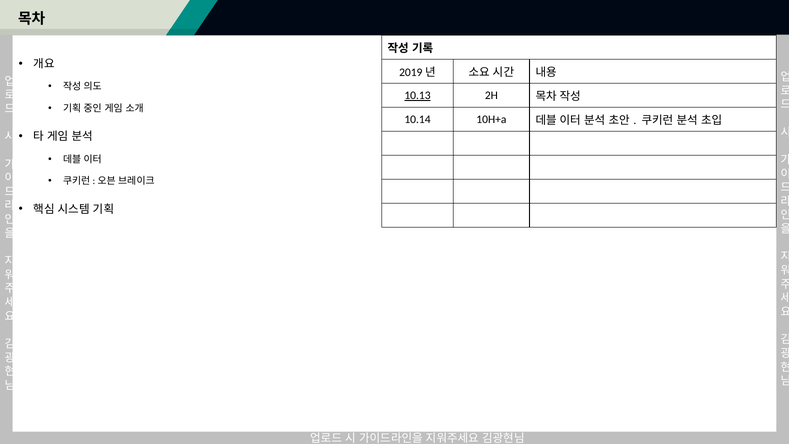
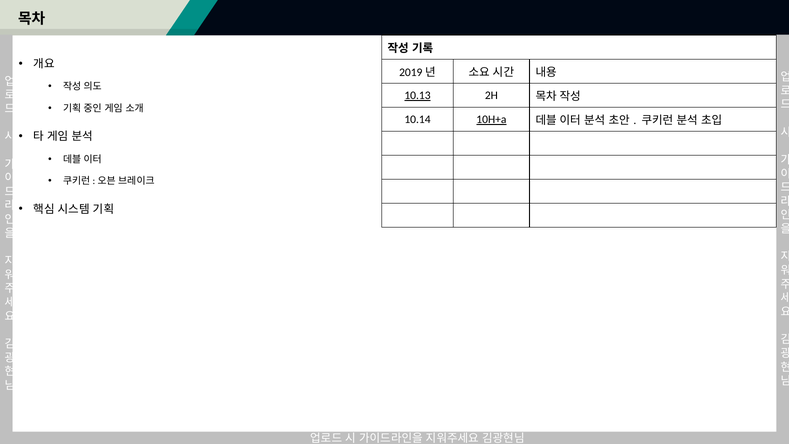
10H+a underline: none -> present (491, 119)
